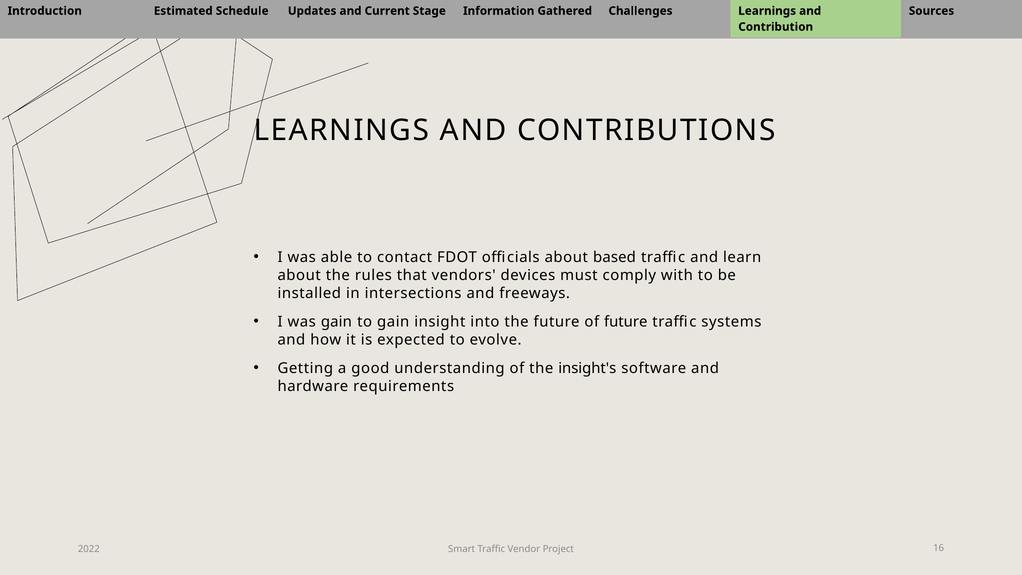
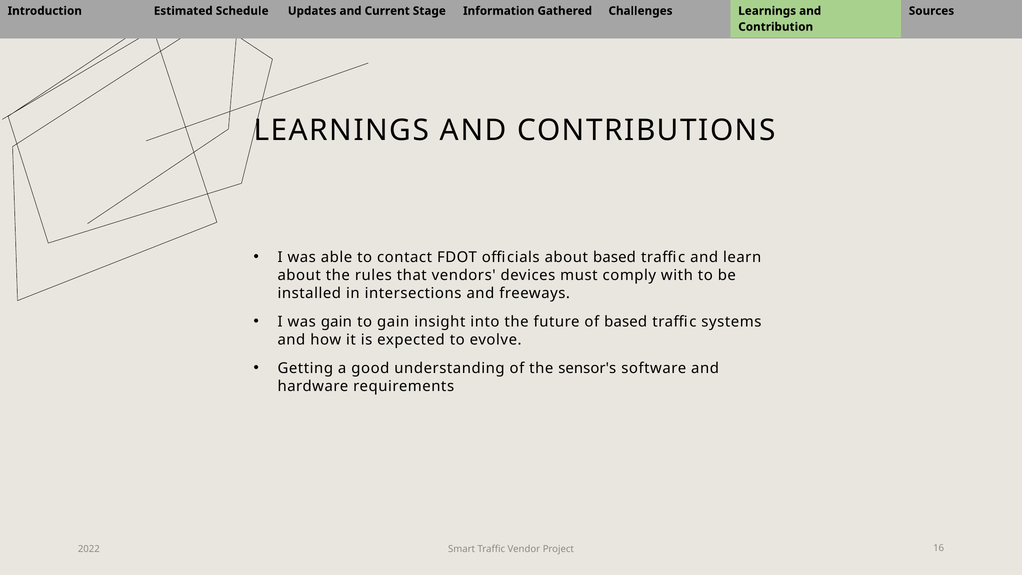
of future: future -> based (626, 322)
insight's: insight's -> sensor's (587, 368)
